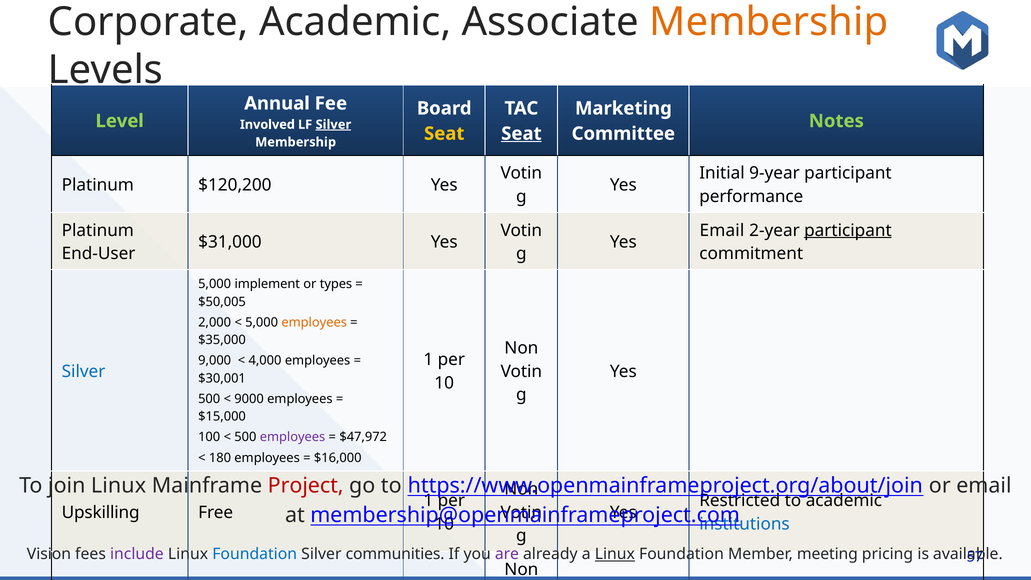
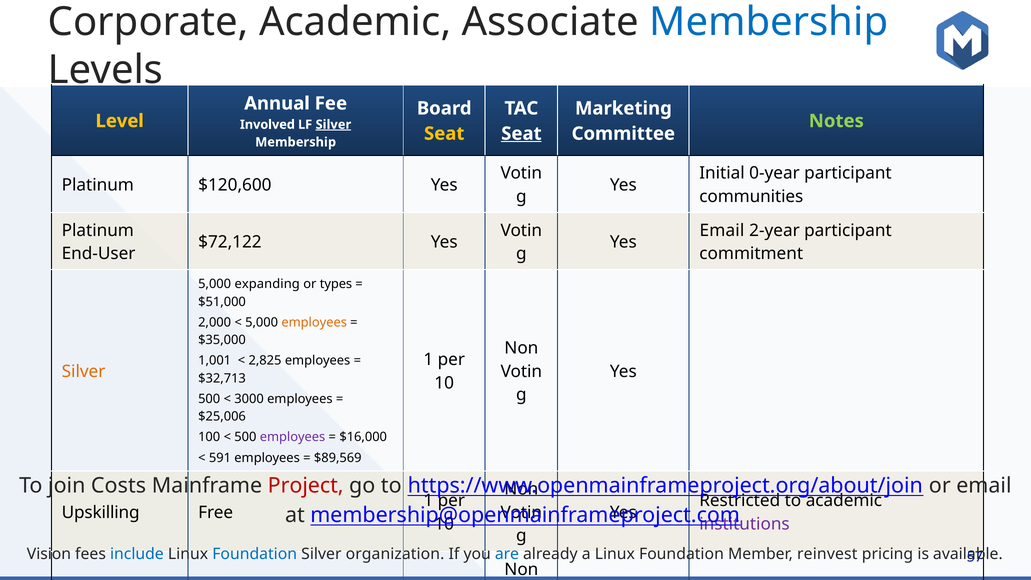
Membership colour: orange -> blue (769, 22)
Level colour: light green -> yellow (120, 121)
9-year: 9-year -> 0-year (774, 173)
$120,200: $120,200 -> $120,600 (235, 185)
performance: performance -> communities (751, 197)
participant underline: present -> none (848, 230)
$31,000: $31,000 -> $72,122 (230, 242)
implement: implement -> expanding (267, 284)
$50,005: $50,005 -> $51,000 (222, 302)
9,000: 9,000 -> 1,001 (215, 361)
4,000: 4,000 -> 2,825 (265, 361)
Silver colour: blue -> orange (84, 371)
$30,001: $30,001 -> $32,713 (222, 378)
9000: 9000 -> 3000 (249, 399)
$15,000: $15,000 -> $25,006 (222, 416)
$47,972: $47,972 -> $16,000 (363, 437)
180: 180 -> 591 (220, 458)
$16,000: $16,000 -> $89,569 (338, 458)
join Linux: Linux -> Costs (119, 486)
institutions colour: blue -> purple (745, 524)
include colour: purple -> blue (137, 554)
communities: communities -> organization (395, 554)
are colour: purple -> blue (507, 554)
Linux underline: present -> none (615, 554)
meeting: meeting -> reinvest (827, 554)
